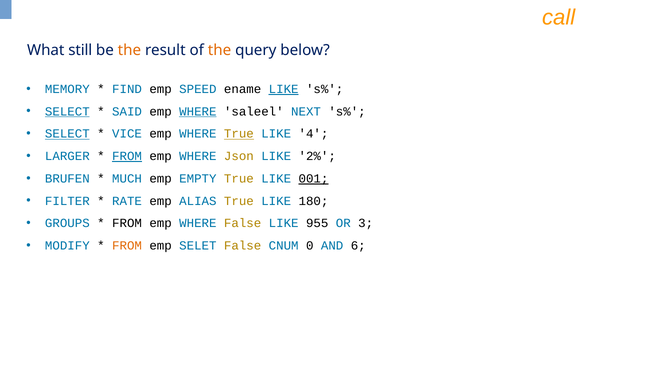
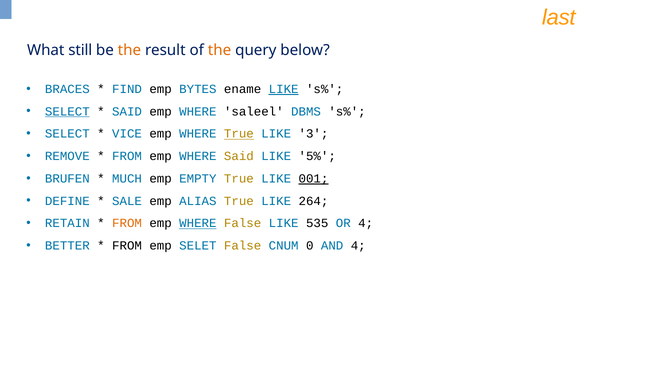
call: call -> last (559, 17)
MEMORY: MEMORY -> BRACES (67, 89)
SPEED: SPEED -> BYTES (198, 89)
WHERE underline: present -> none (198, 111)
NEXT: NEXT -> DBMS (306, 111)
SELECT underline: present -> none (67, 134)
4: 4 -> 3 (313, 134)
LARGER: LARGER -> REMOVE (67, 156)
FROM underline: present -> none (127, 156)
WHERE Json: Json -> Said (239, 156)
2%: 2% -> 5% (317, 156)
FILTER: FILTER -> DEFINE (67, 201)
RATE: RATE -> SALE (127, 201)
180: 180 -> 264 (313, 201)
GROUPS: GROUPS -> RETAIN (67, 223)
FROM colour: black -> orange (127, 223)
WHERE underline: none -> present (198, 223)
955: 955 -> 535 (317, 223)
OR 3: 3 -> 4 (366, 223)
MODIFY: MODIFY -> BETTER (67, 246)
FROM colour: orange -> black (127, 246)
AND 6: 6 -> 4 (358, 246)
